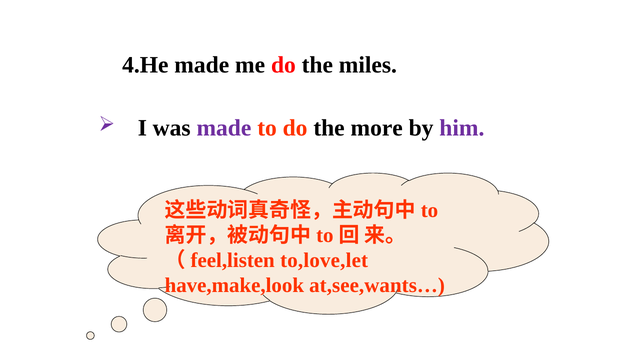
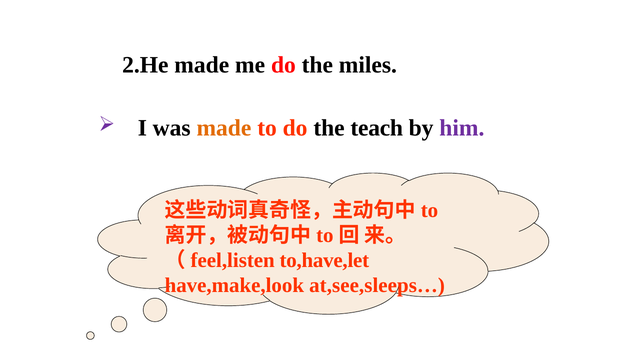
4.He: 4.He -> 2.He (145, 65)
made colour: purple -> orange (224, 128)
more: more -> teach (377, 128)
to,love,let: to,love,let -> to,have,let (324, 260)
at,see,wants…: at,see,wants… -> at,see,sleeps… (377, 285)
